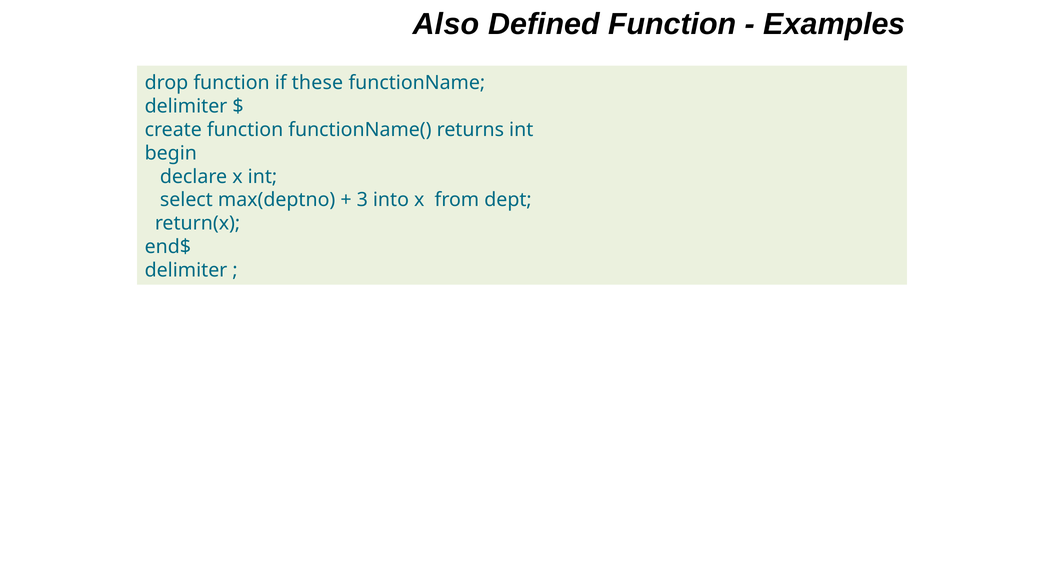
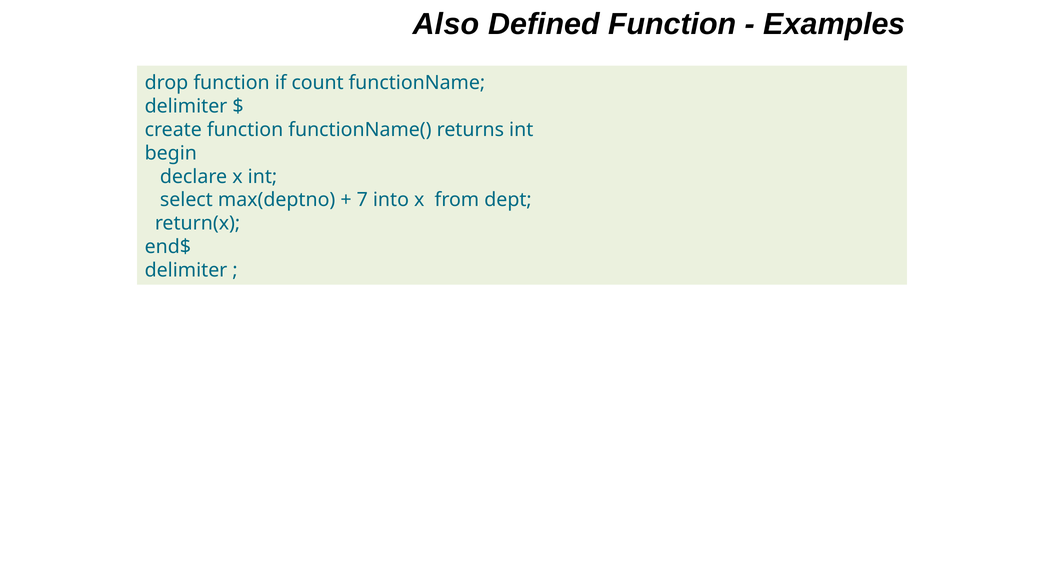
these: these -> count (318, 83)
3: 3 -> 7 (362, 200)
